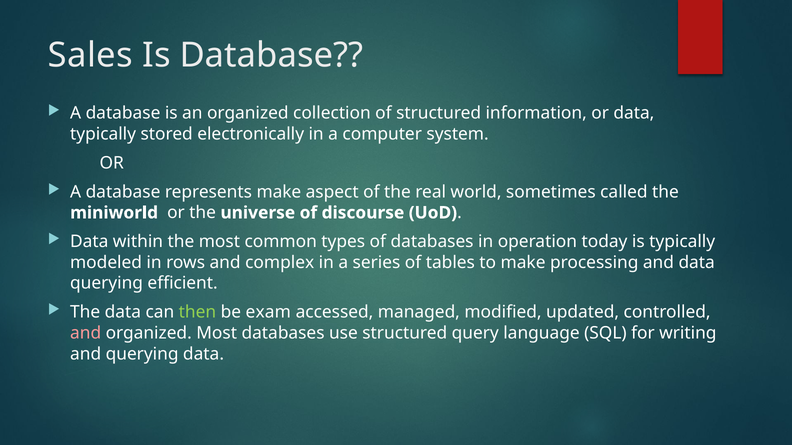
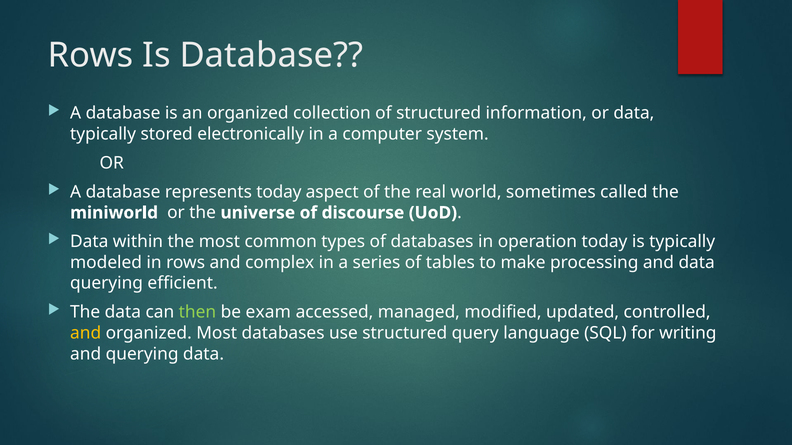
Sales: Sales -> Rows (91, 56)
represents make: make -> today (279, 192)
and colour: pink -> yellow (86, 333)
